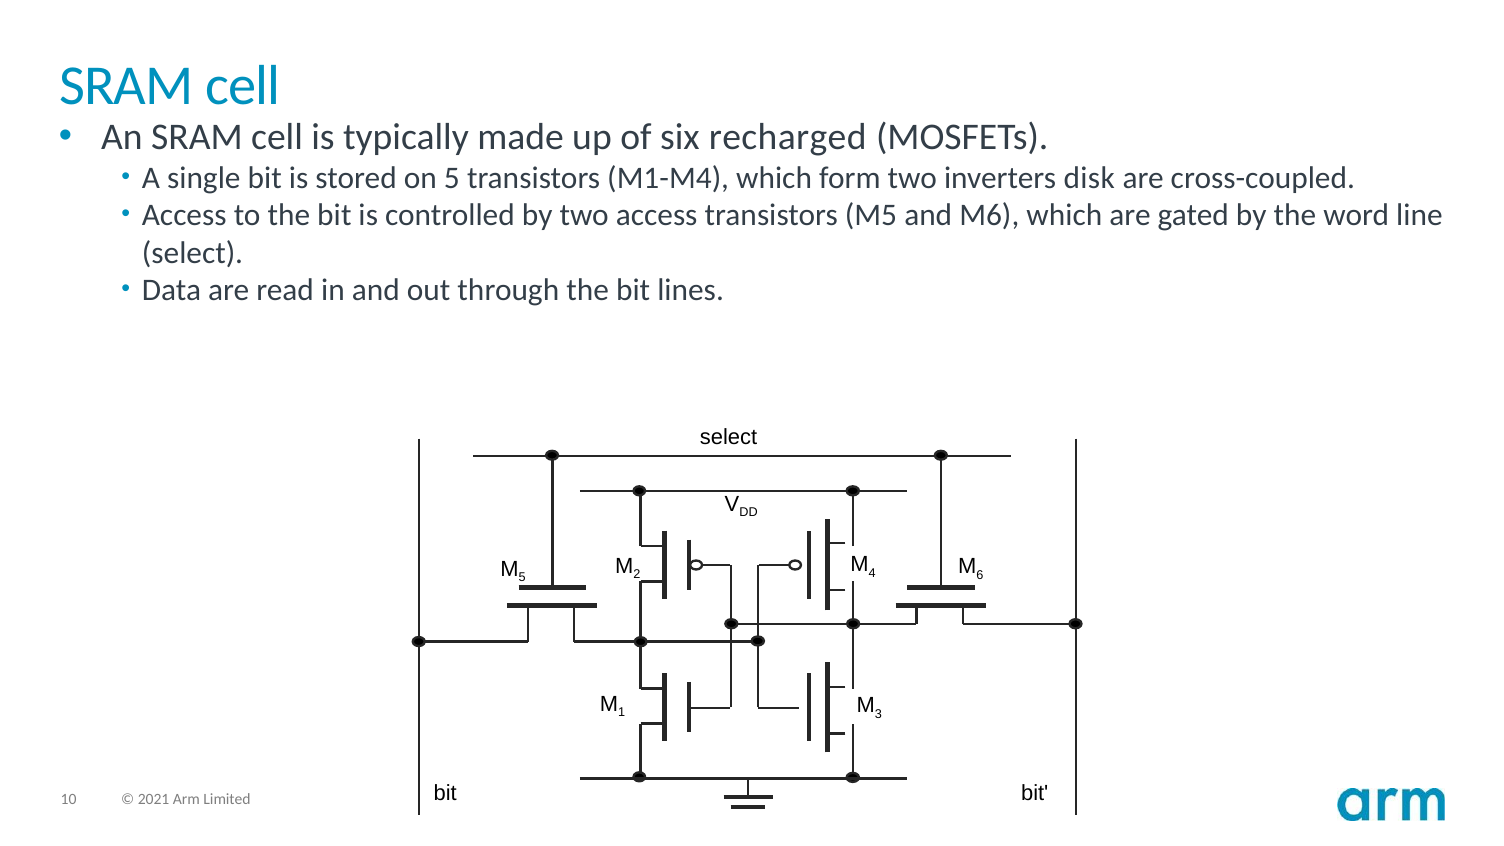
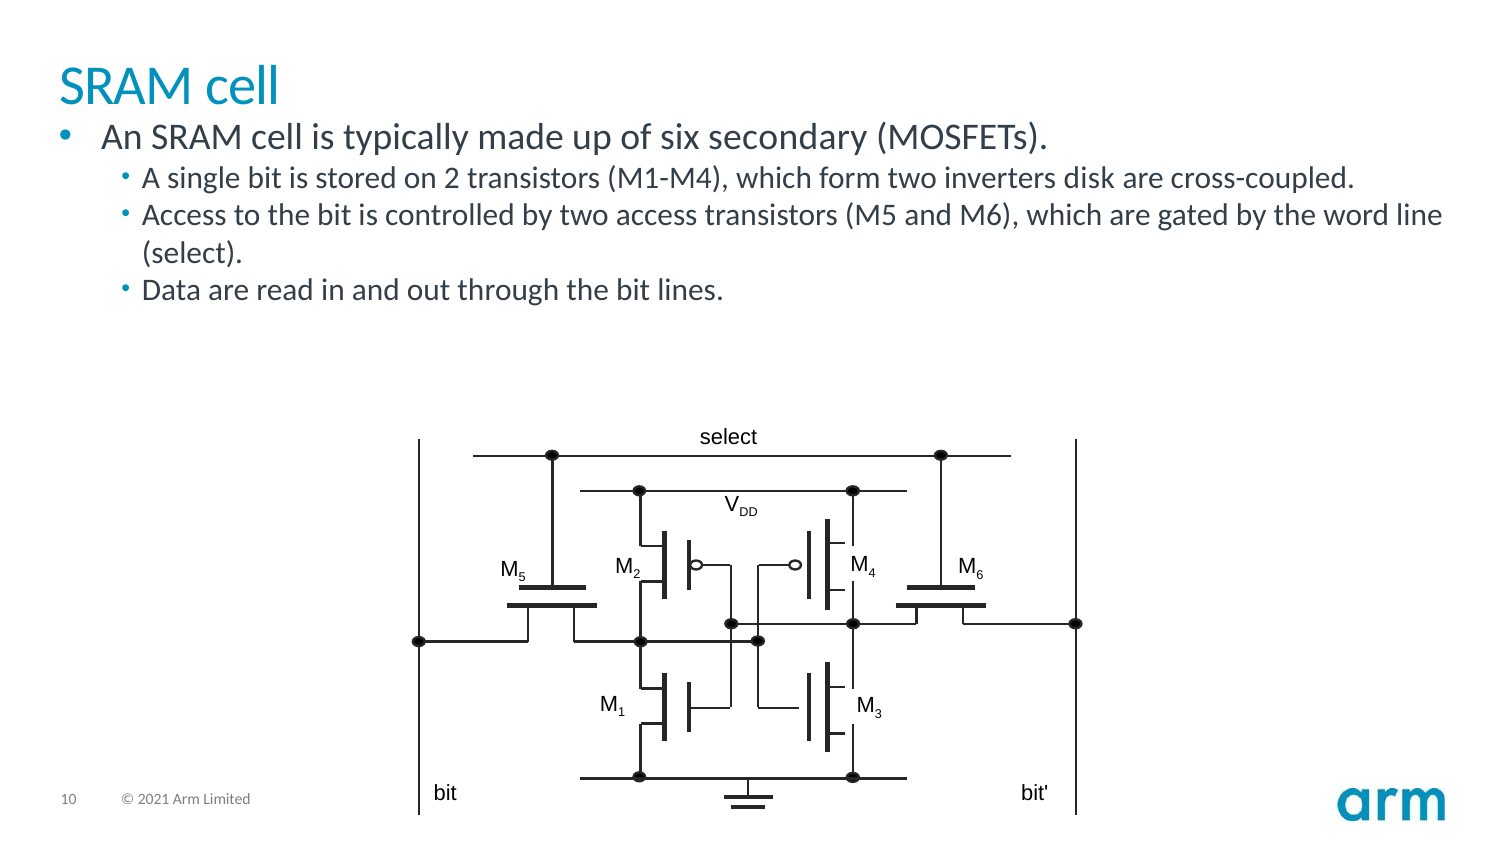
recharged: recharged -> secondary (788, 137)
on 5: 5 -> 2 (452, 178)
